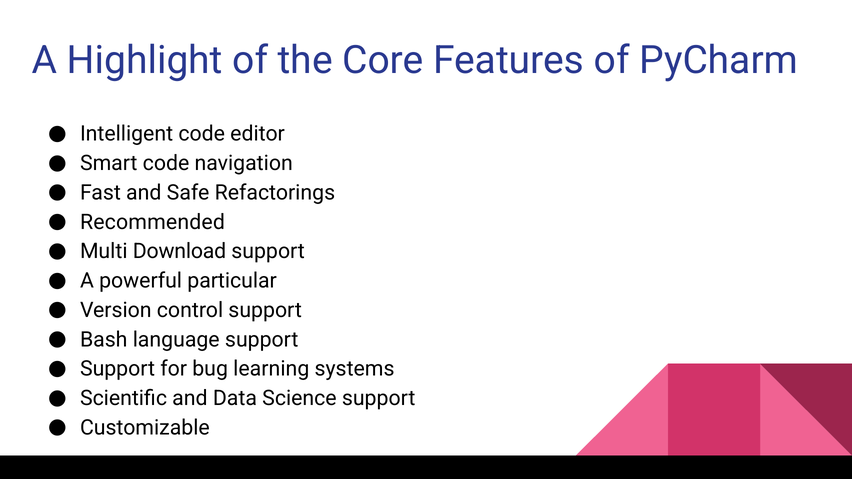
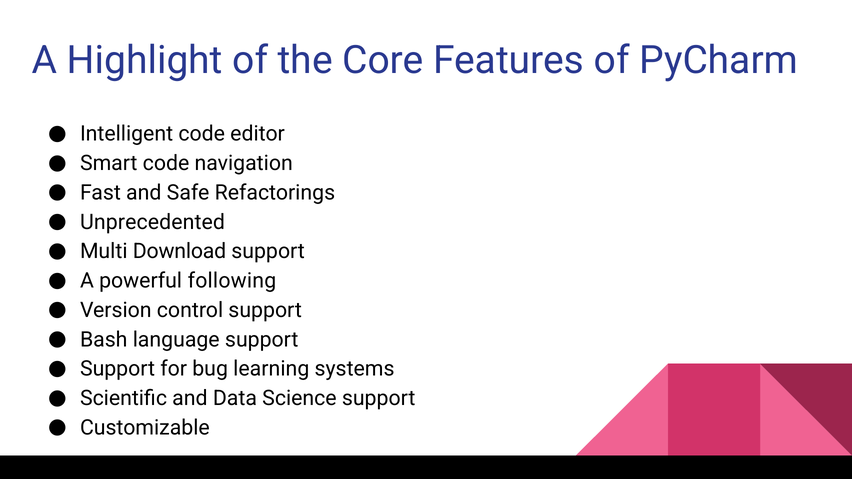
Recommended: Recommended -> Unprecedented (152, 222)
particular: particular -> following (232, 281)
